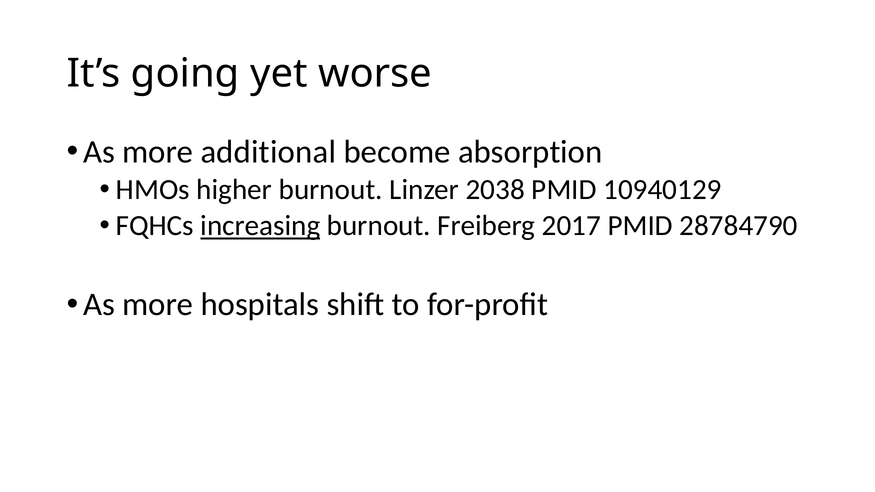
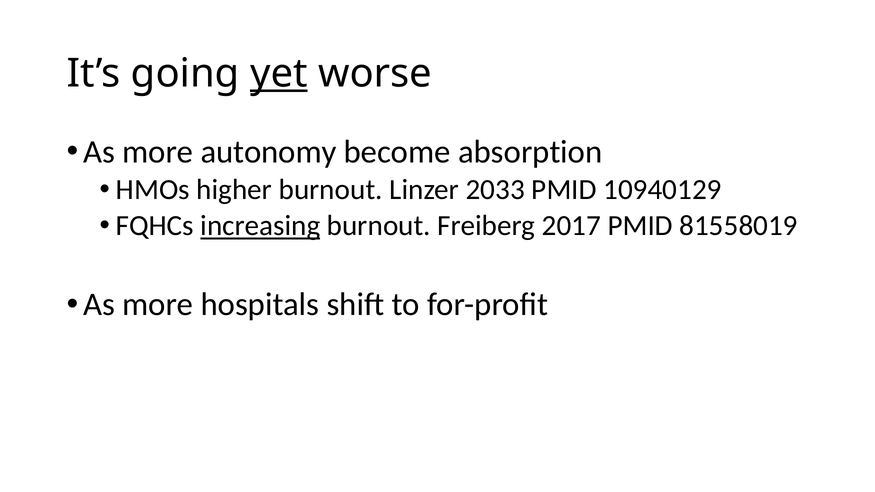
yet underline: none -> present (279, 74)
additional: additional -> autonomy (268, 152)
2038: 2038 -> 2033 (495, 190)
28784790: 28784790 -> 81558019 (739, 226)
